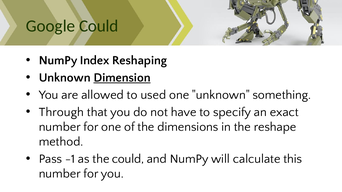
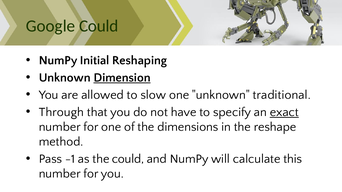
Index: Index -> Initial (95, 60)
used: used -> slow (153, 95)
something: something -> traditional (282, 95)
exact underline: none -> present (284, 112)
